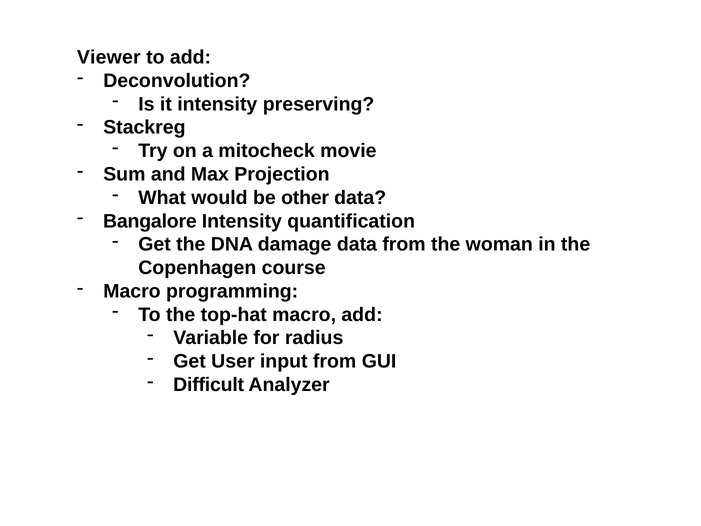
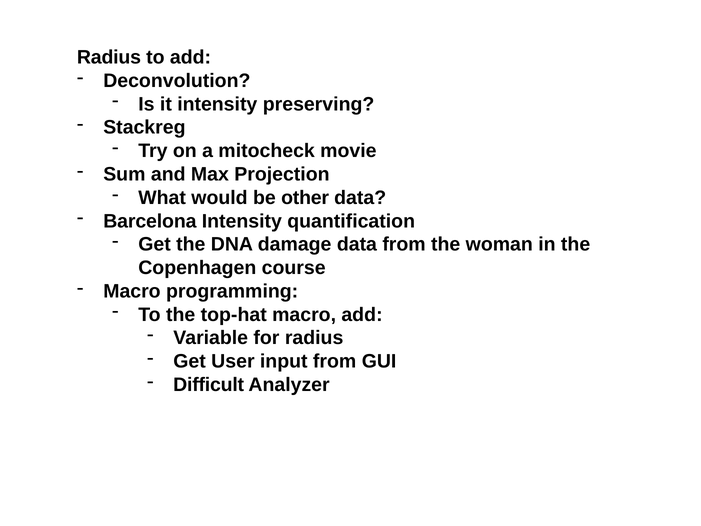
Viewer: Viewer -> Radius (109, 57)
Bangalore: Bangalore -> Barcelona (150, 221)
